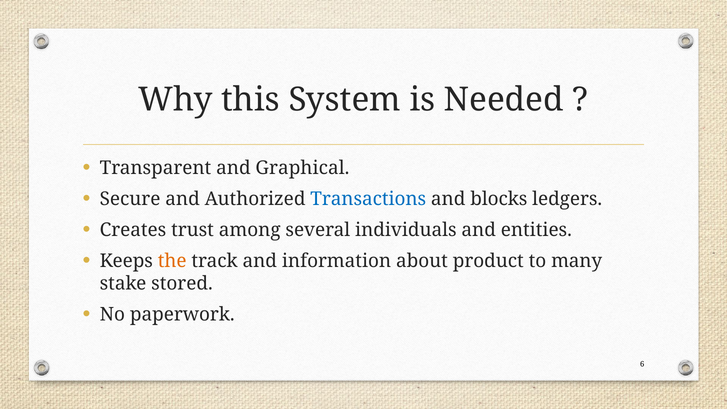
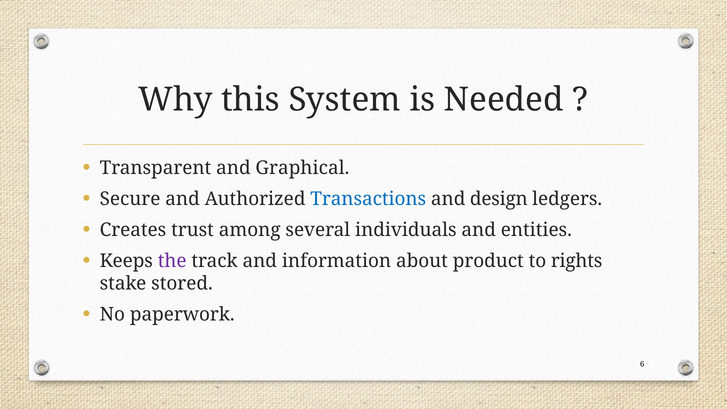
blocks: blocks -> design (499, 199)
the colour: orange -> purple (172, 261)
many: many -> rights (577, 261)
